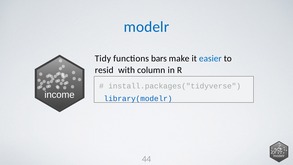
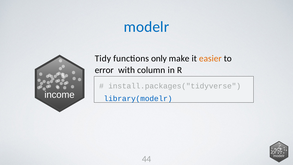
bars: bars -> only (159, 58)
easier colour: blue -> orange (210, 58)
resid: resid -> error (104, 70)
